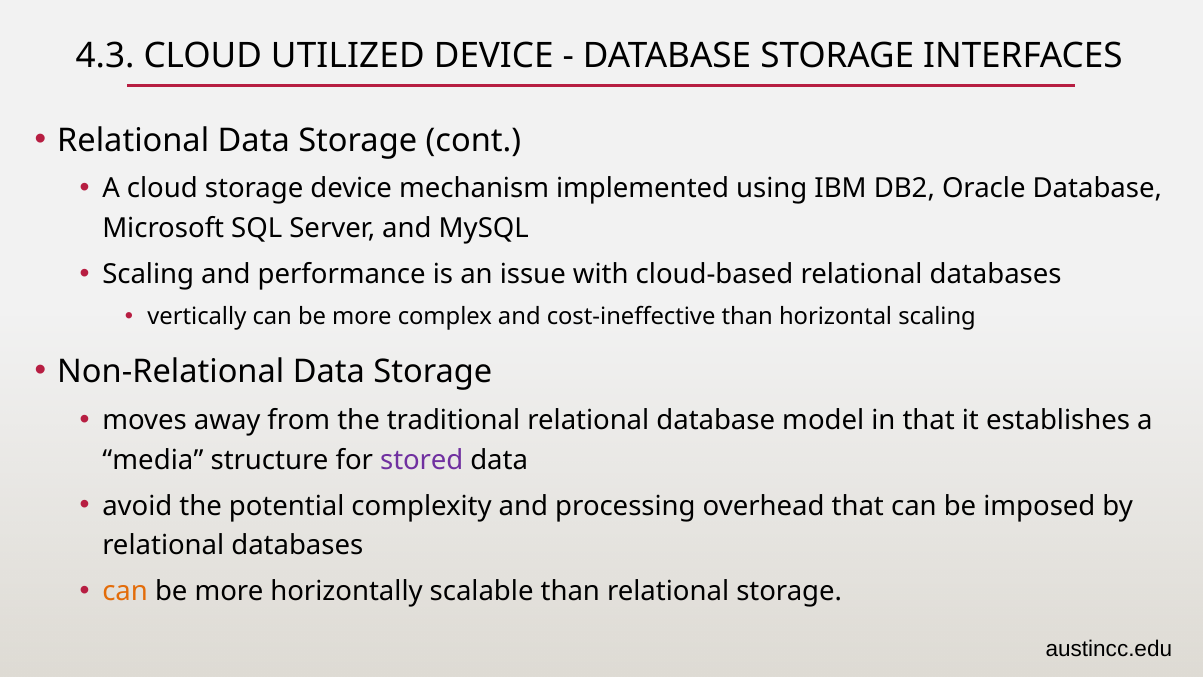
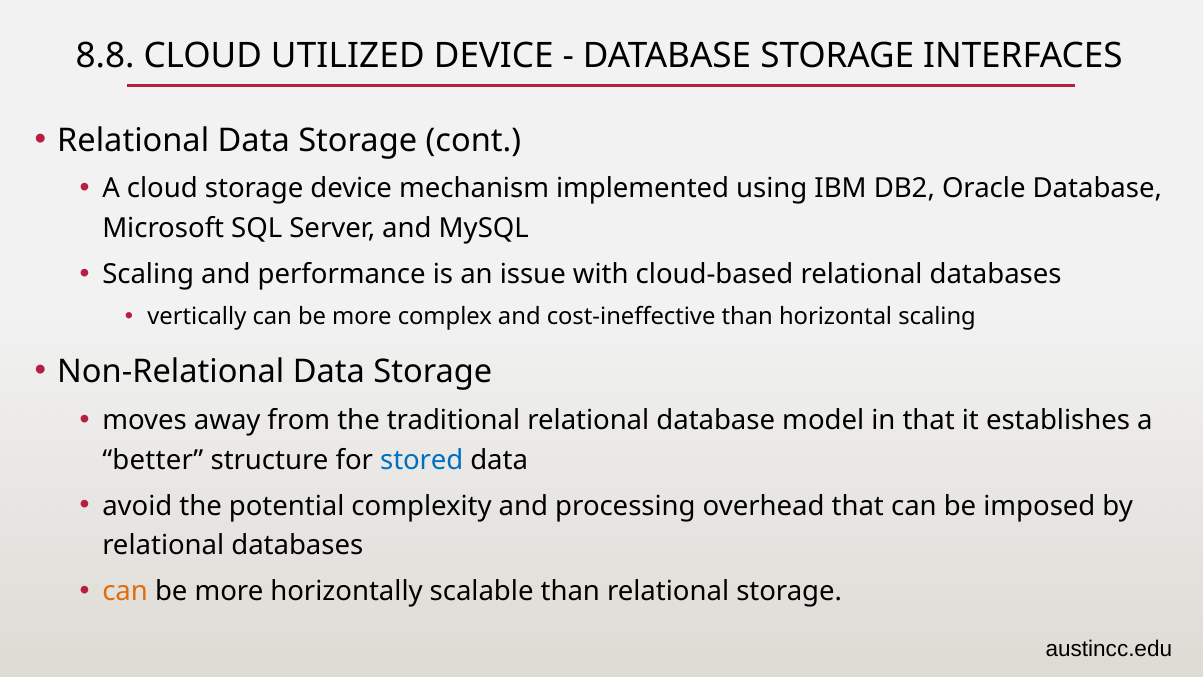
4.3: 4.3 -> 8.8 (105, 56)
media: media -> better (153, 460)
stored colour: purple -> blue (422, 460)
